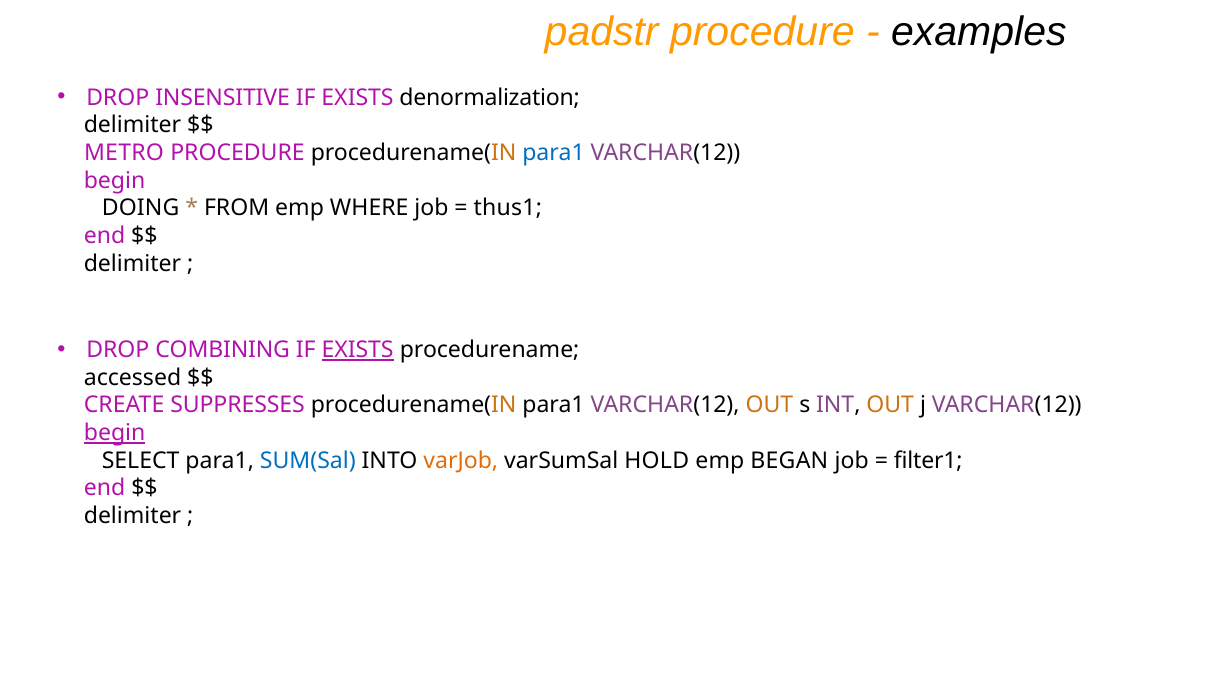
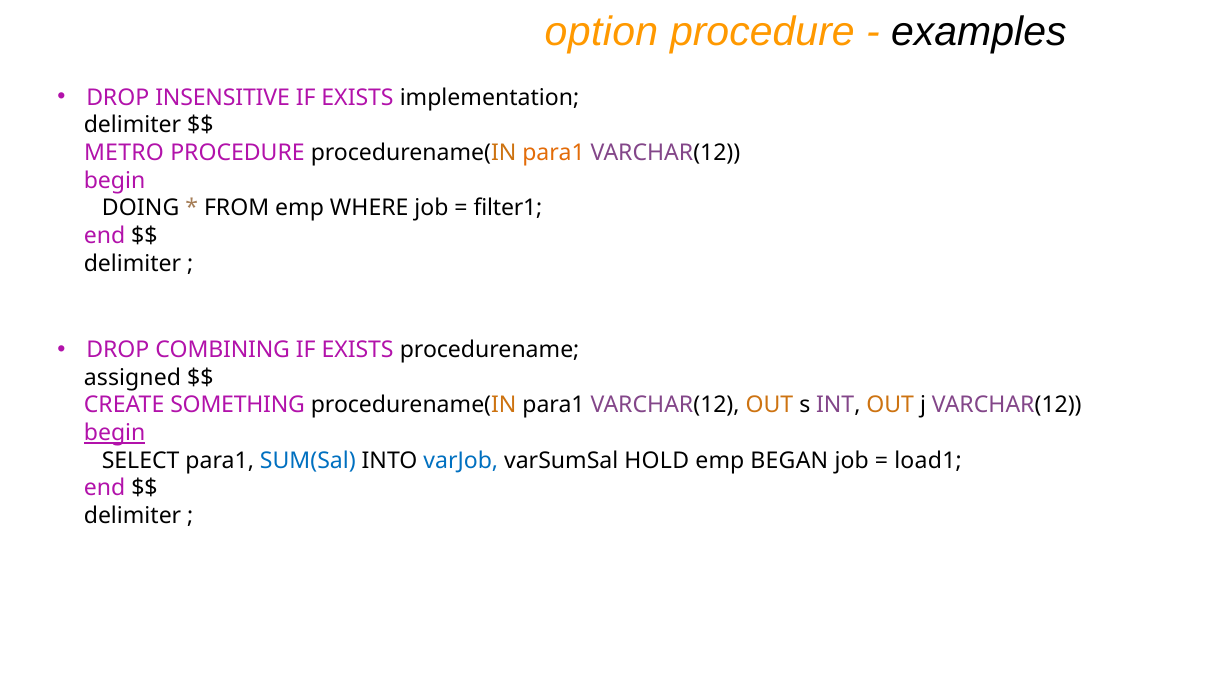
padstr: padstr -> option (601, 32)
denormalization: denormalization -> implementation (490, 97)
para1 colour: blue -> orange (554, 153)
thus1: thus1 -> filter1 (508, 208)
EXISTS underline: present -> none (358, 350)
accessed: accessed -> assigned (132, 378)
SUPPRESSES: SUPPRESSES -> SOMETHING (238, 405)
varJob colour: orange -> blue (461, 461)
filter1: filter1 -> load1 (928, 461)
